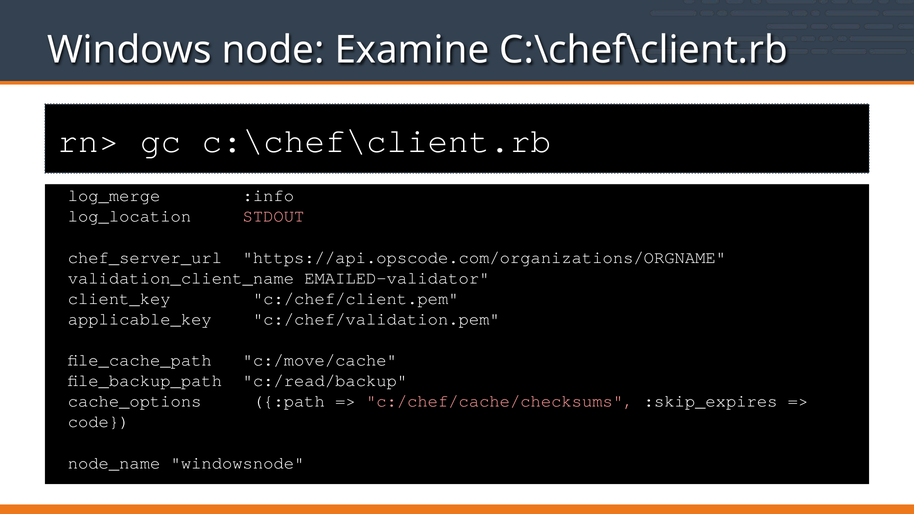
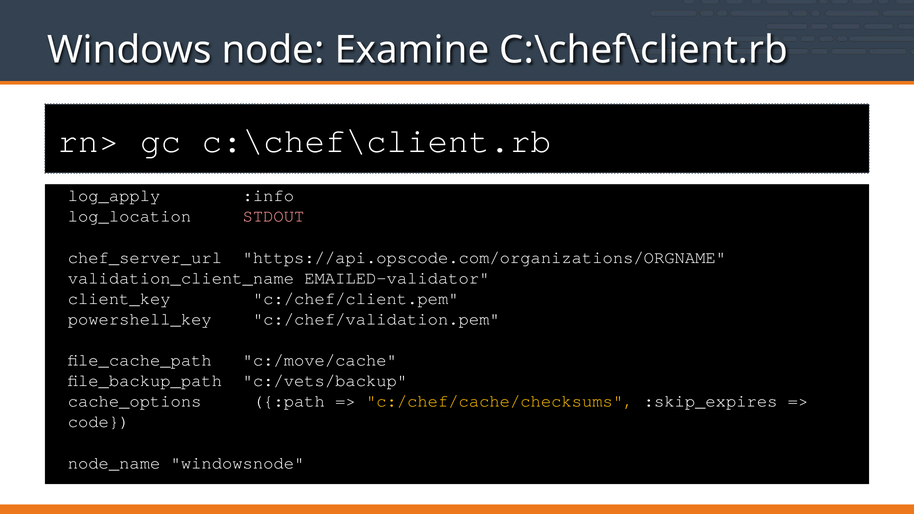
log_merge: log_merge -> log_apply (114, 196)
applicable_key: applicable_key -> powershell_key (140, 319)
c:/read/backup: c:/read/backup -> c:/vets/backup (325, 381)
c:/chef/cache/checksums colour: pink -> yellow (500, 401)
